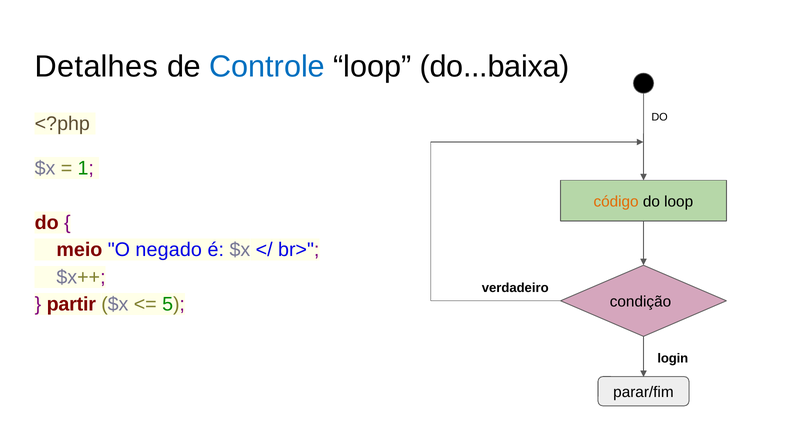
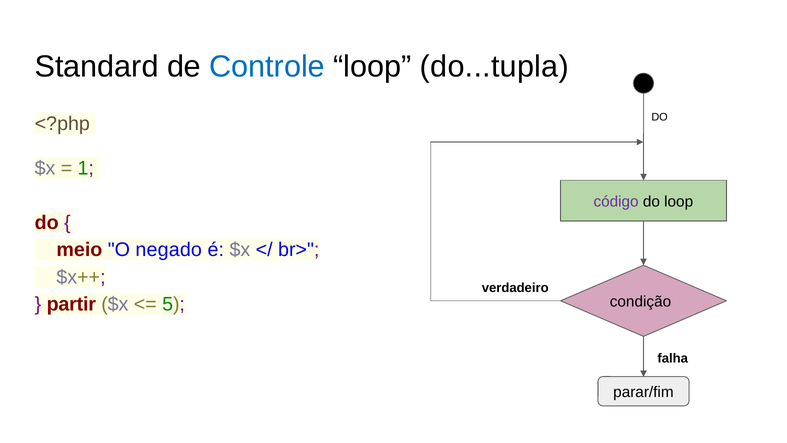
Detalhes: Detalhes -> Standard (97, 67)
do...baixa: do...baixa -> do...tupla (494, 67)
código colour: orange -> purple (616, 202)
login: login -> falha (673, 358)
